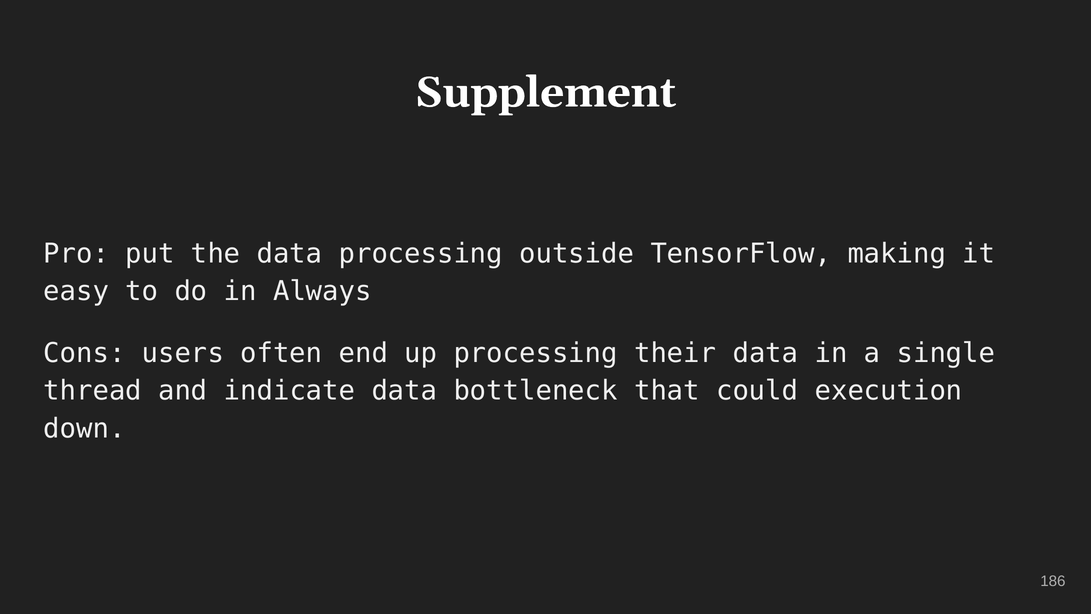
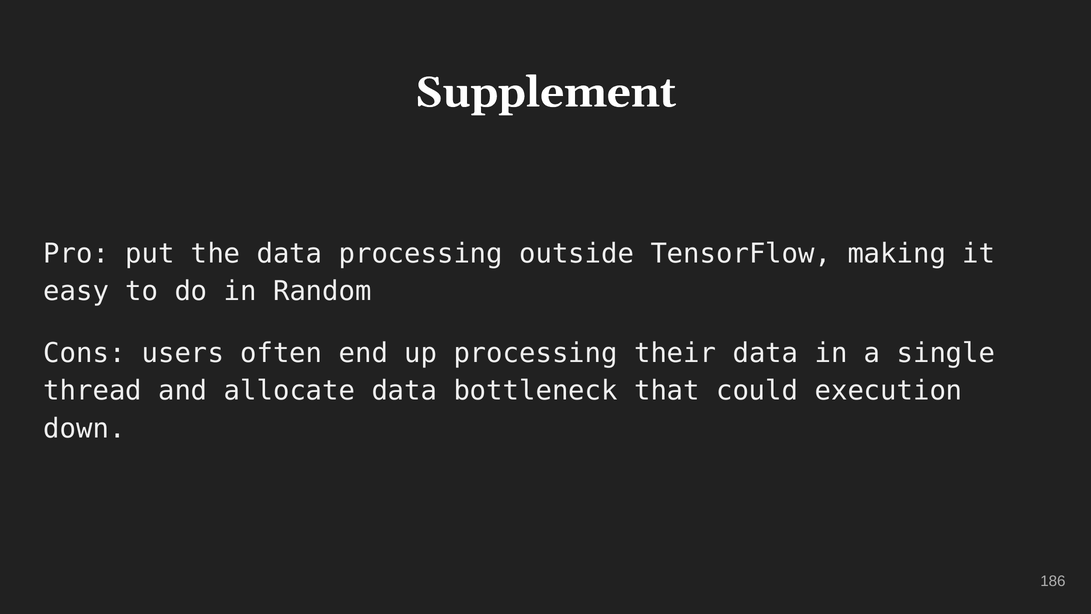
Always: Always -> Random (322, 291)
indicate: indicate -> allocate (290, 391)
